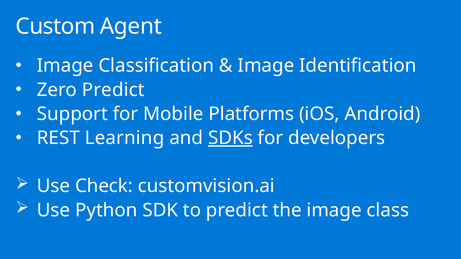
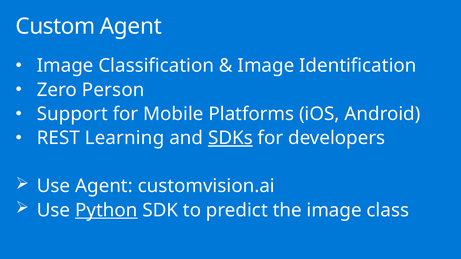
Zero Predict: Predict -> Person (113, 90)
Use Check: Check -> Agent (104, 186)
Python underline: none -> present (106, 210)
